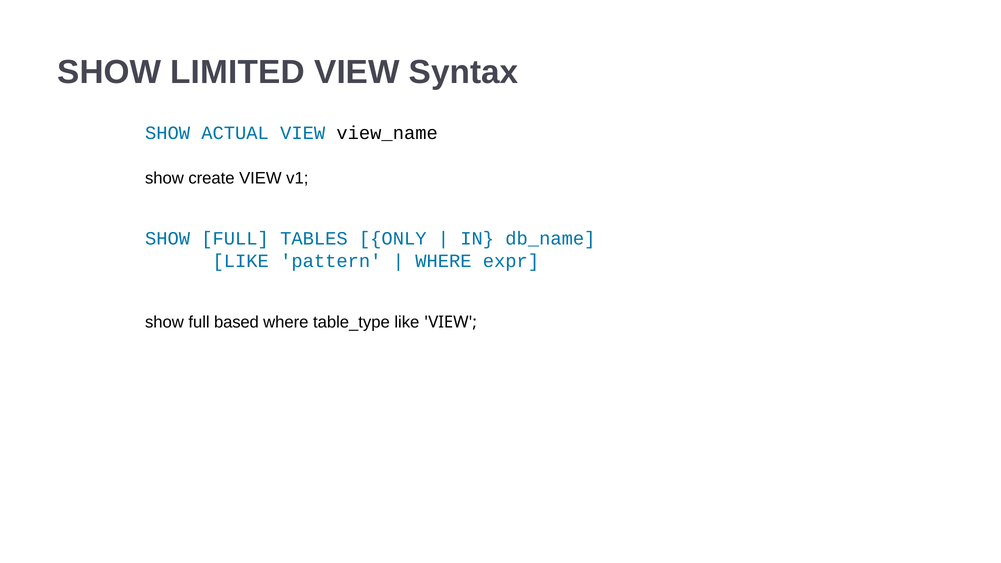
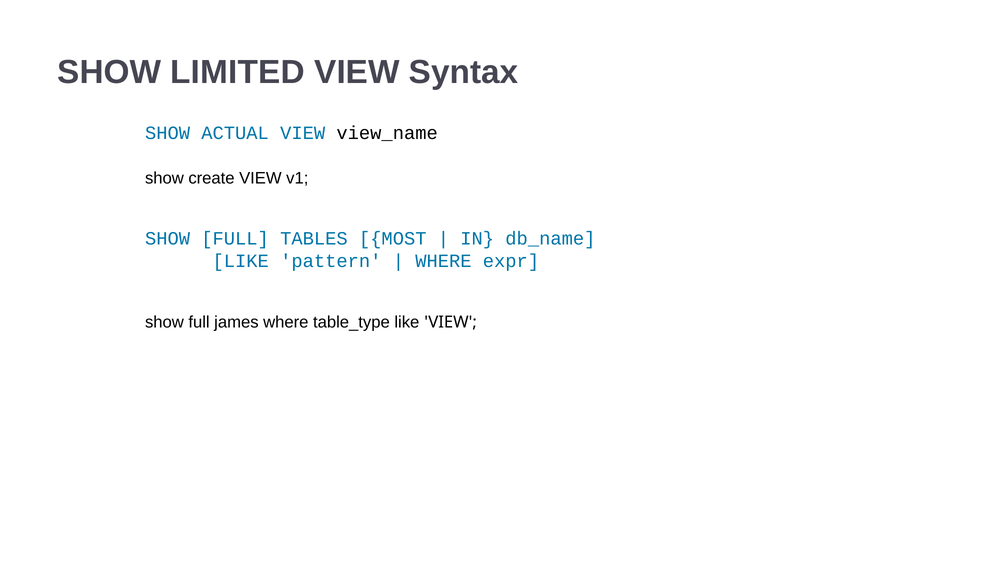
ONLY: ONLY -> MOST (393, 238)
based: based -> james (236, 322)
